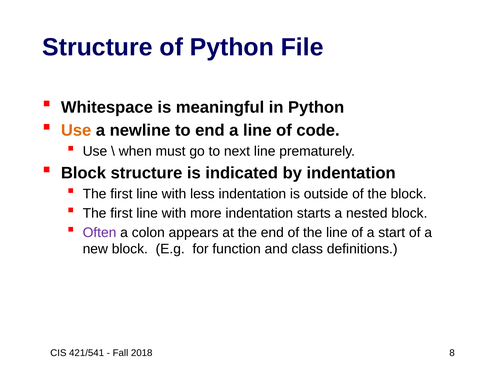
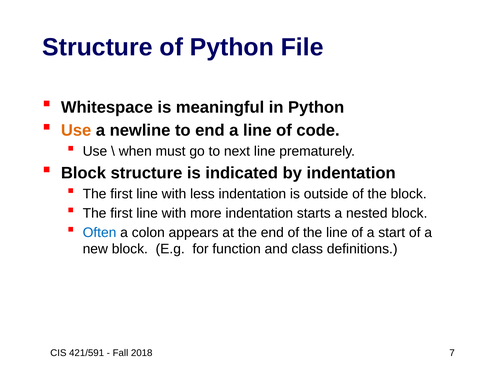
Often colour: purple -> blue (100, 232)
421/541: 421/541 -> 421/591 (87, 353)
8: 8 -> 7 (452, 353)
